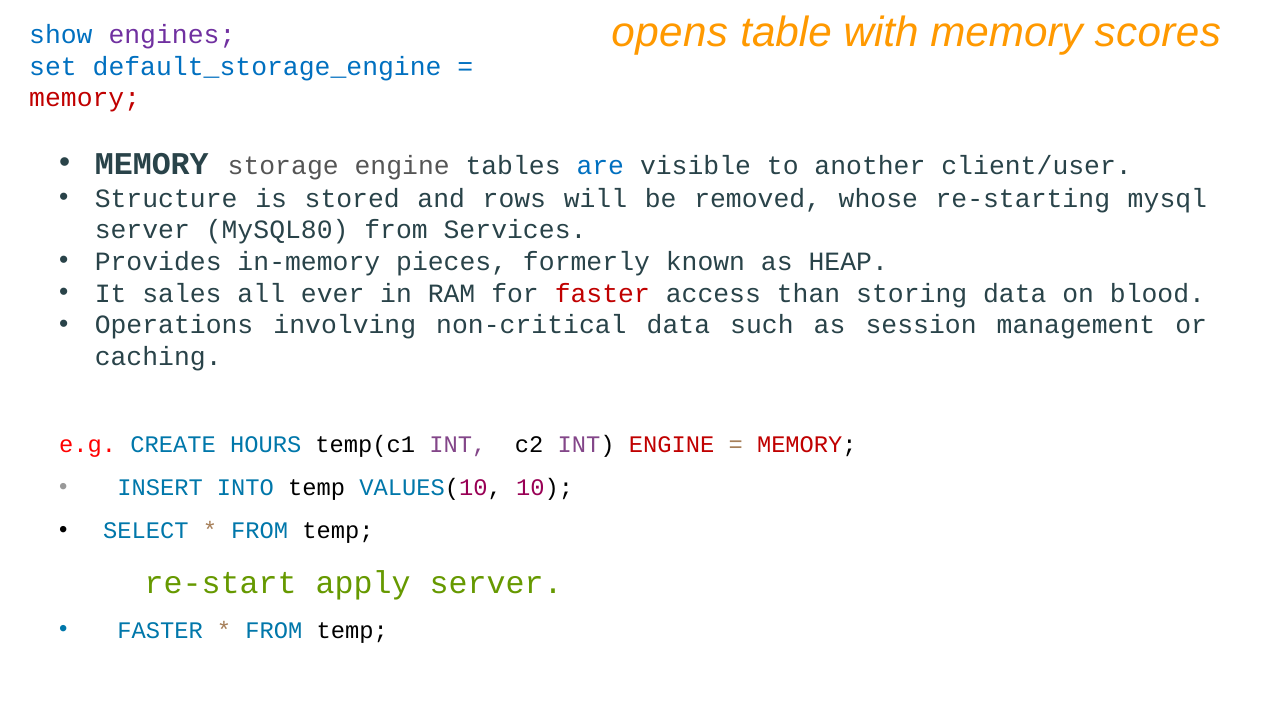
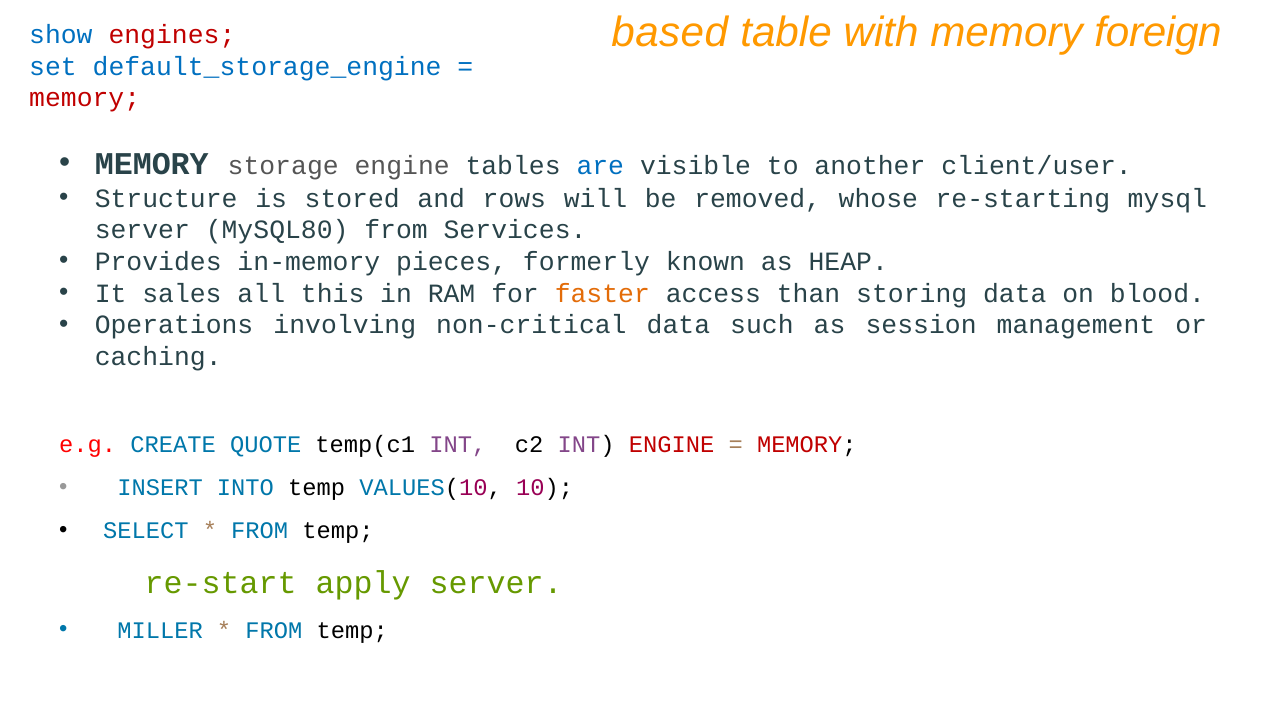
opens: opens -> based (670, 33)
scores: scores -> foreign (1158, 33)
engines colour: purple -> red (172, 35)
ever: ever -> this (333, 293)
faster colour: red -> orange (602, 293)
HOURS: HOURS -> QUOTE (266, 445)
FASTER: FASTER -> MILLER (160, 630)
